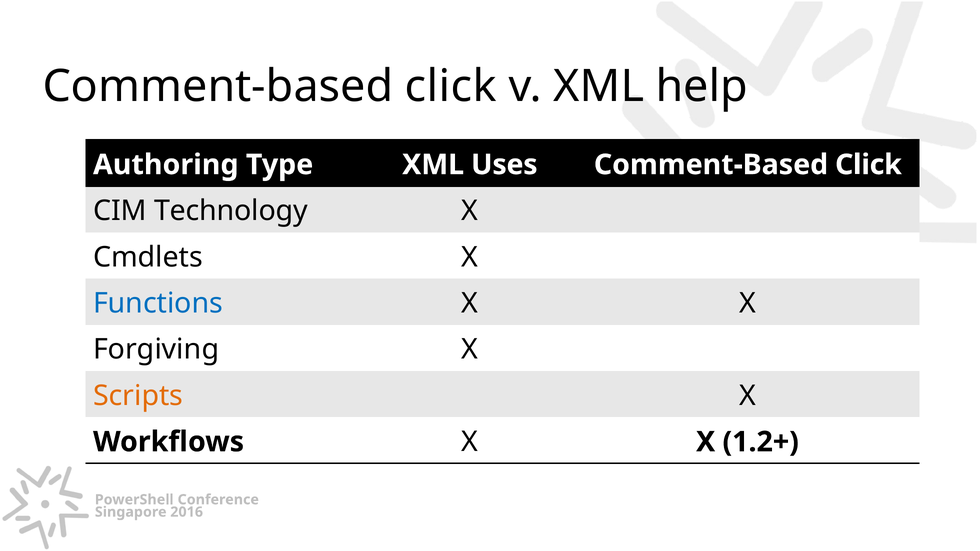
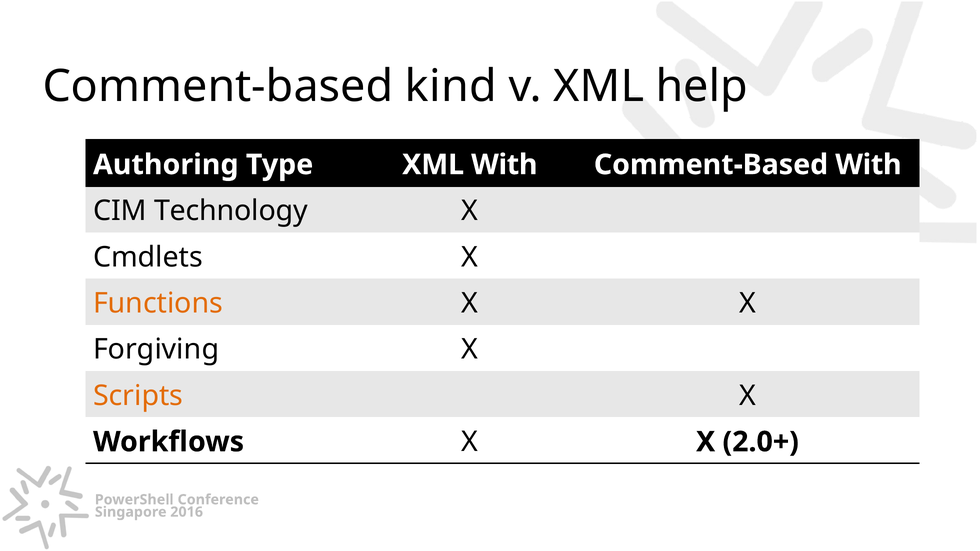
click: click -> kind (451, 86)
XML Uses: Uses -> With (504, 165)
Click: Click -> With (868, 165)
Functions colour: blue -> orange (158, 303)
1.2+: 1.2+ -> 2.0+ (761, 442)
